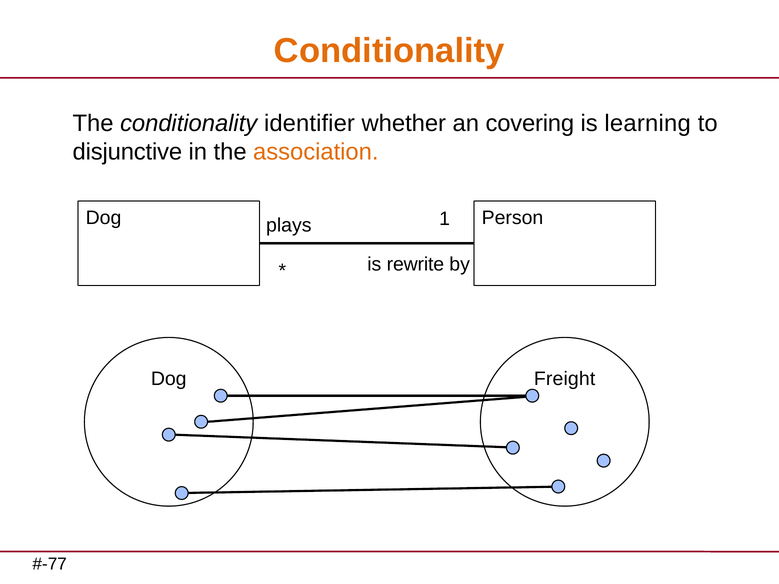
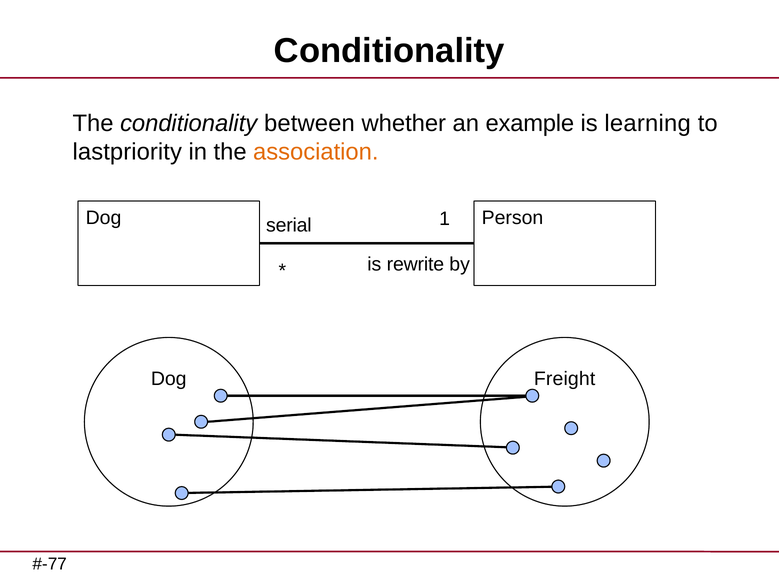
Conditionality colour: orange -> black (389, 51)
identifier: identifier -> between (309, 124)
covering: covering -> example (530, 124)
disjunctive: disjunctive -> lastpriority (127, 152)
plays: plays -> serial (289, 225)
